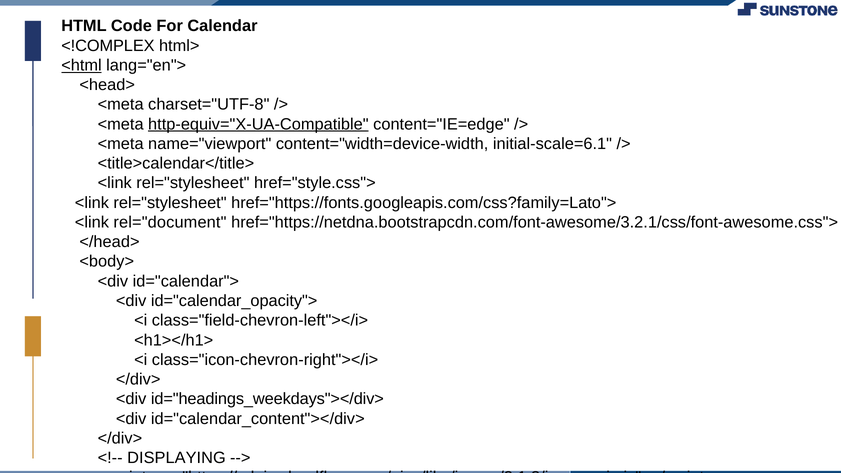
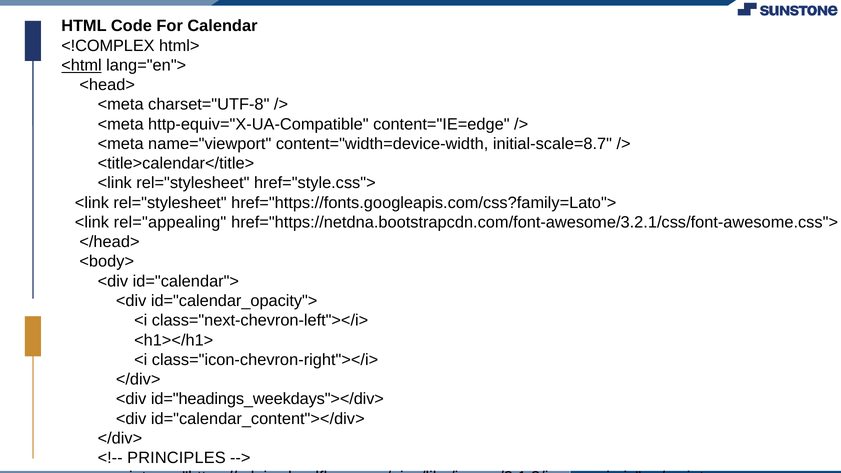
http-equiv="X-UA-Compatible underline: present -> none (258, 124)
initial-scale=6.1: initial-scale=6.1 -> initial-scale=8.7 (552, 144)
rel="document: rel="document -> rel="appealing (170, 222)
class="field-chevron-left"></i>: class="field-chevron-left"></i> -> class="next-chevron-left"></i> (260, 321)
DISPLAYING: DISPLAYING -> PRINCIPLES (176, 458)
